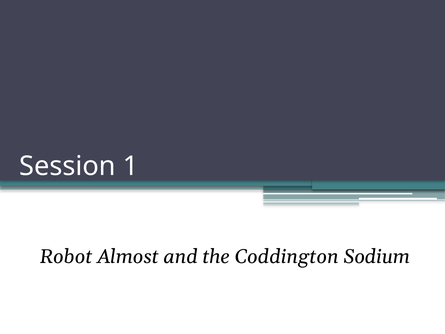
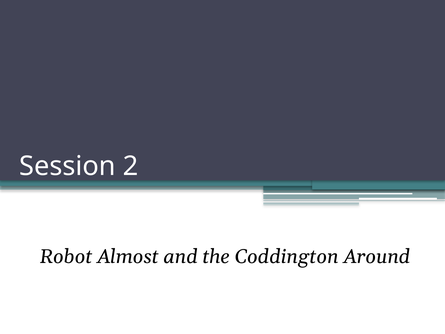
1: 1 -> 2 (131, 166)
Sodium: Sodium -> Around (377, 256)
